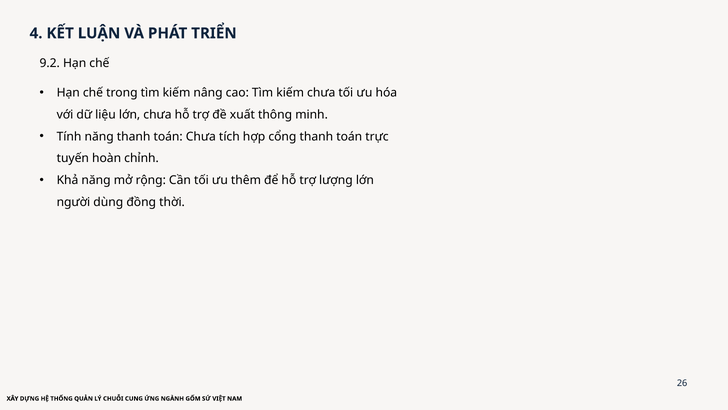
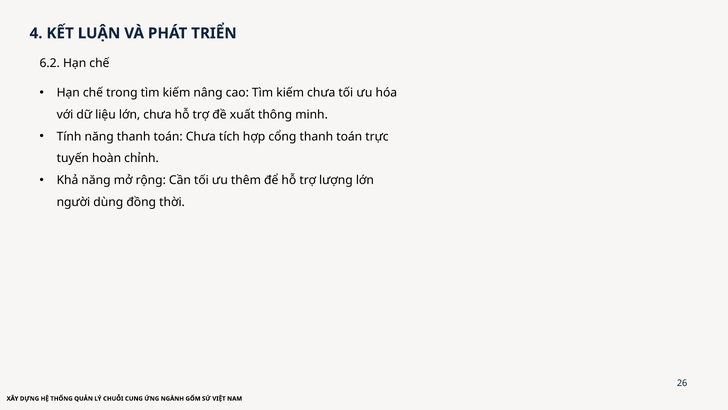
9.2: 9.2 -> 6.2 (50, 63)
